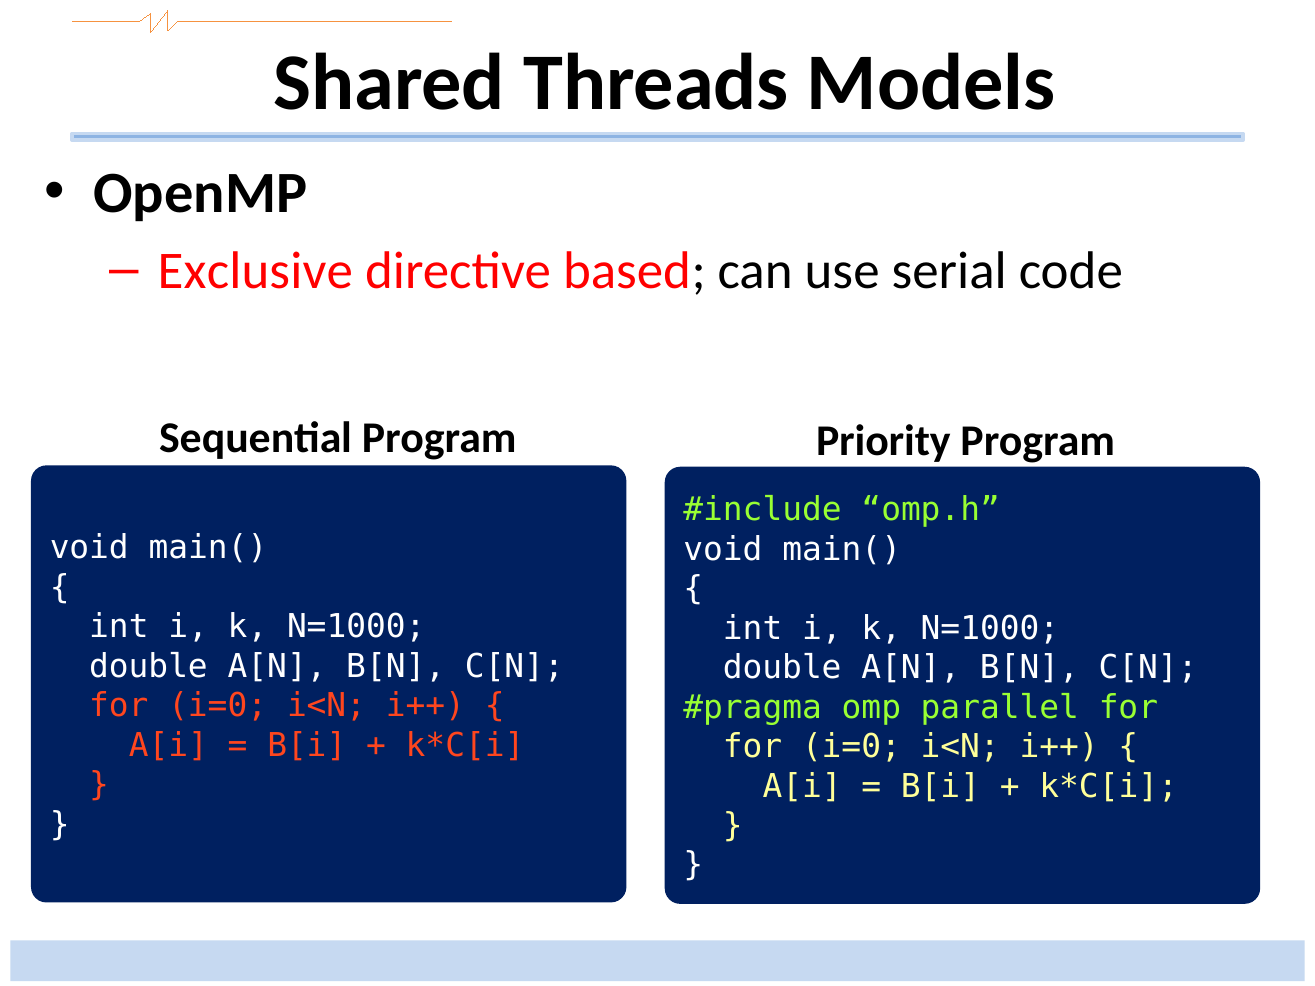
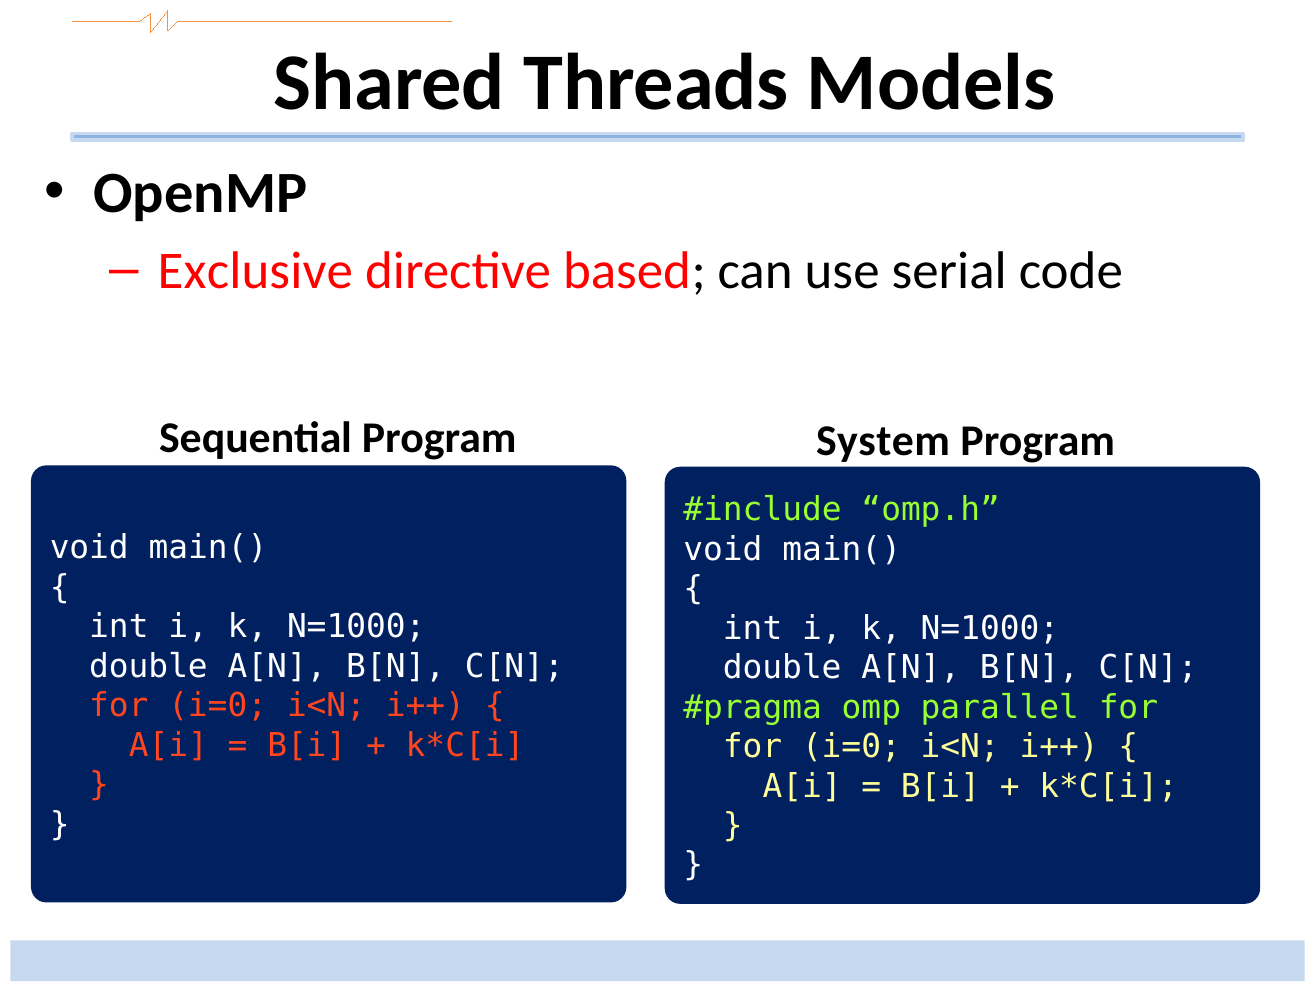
Priority: Priority -> System (883, 441)
